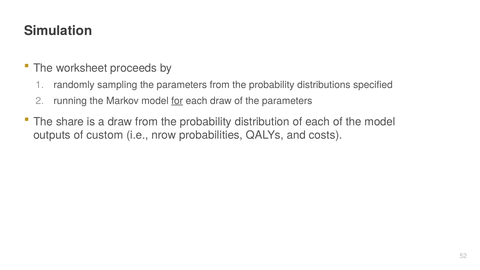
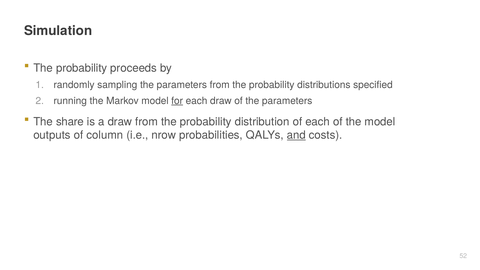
worksheet: worksheet -> probability (82, 68)
custom: custom -> column (105, 135)
and underline: none -> present (296, 135)
